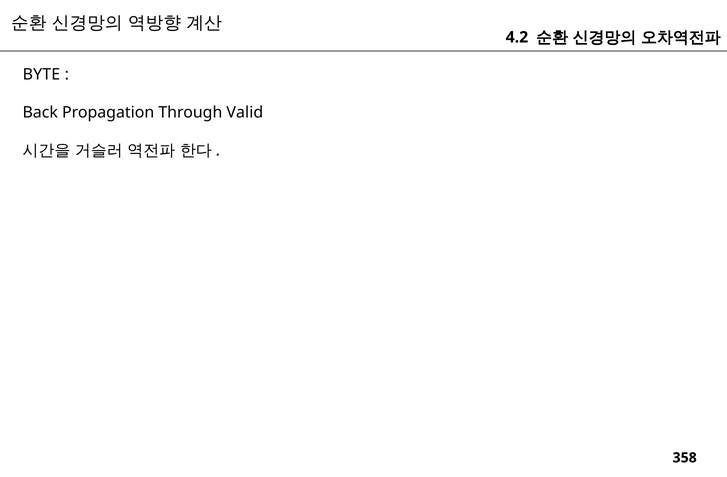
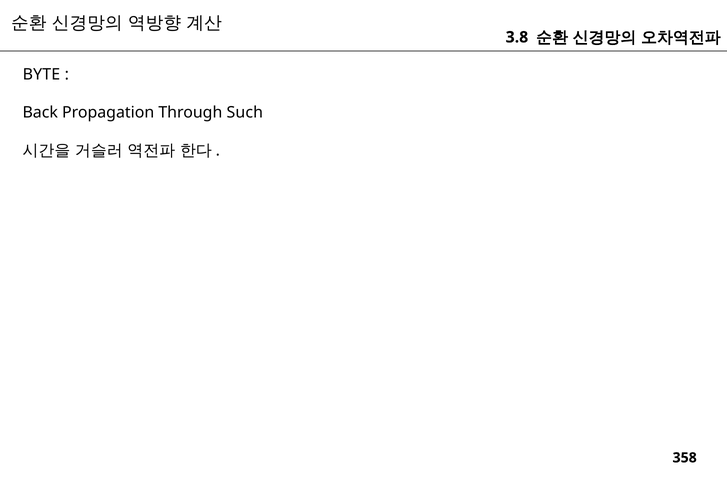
4.2: 4.2 -> 3.8 (517, 37)
Valid: Valid -> Such (245, 113)
